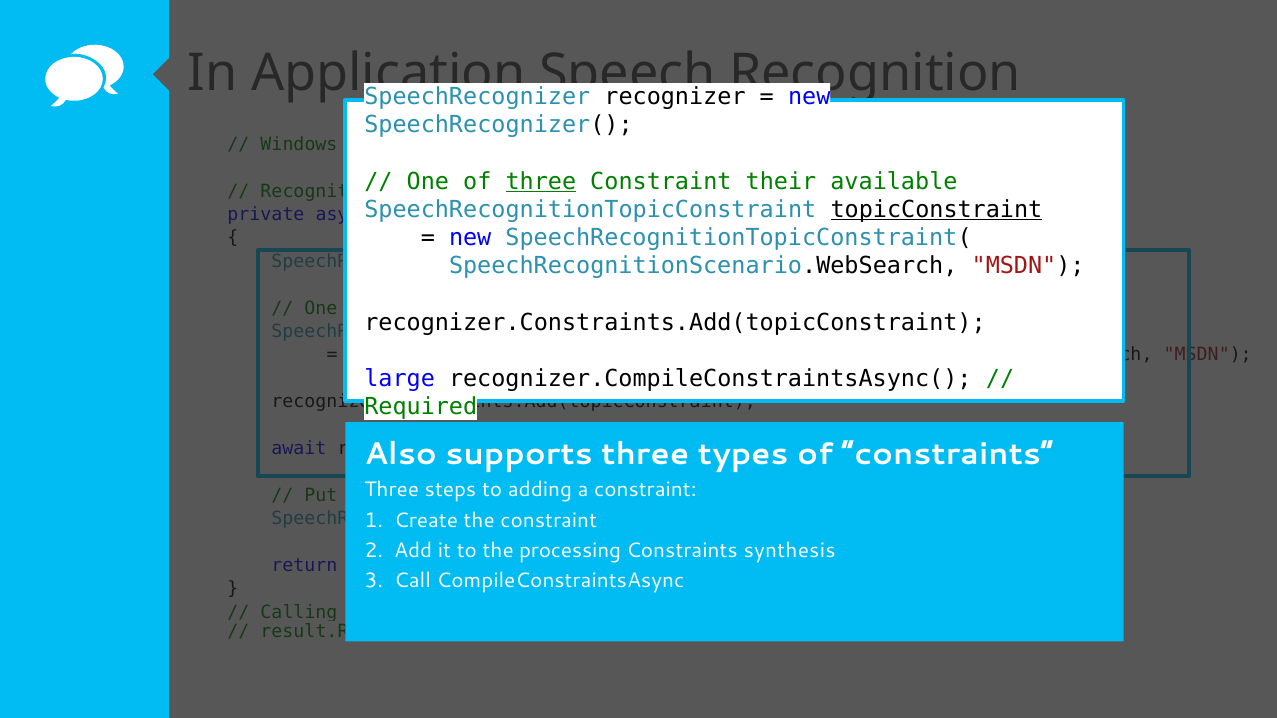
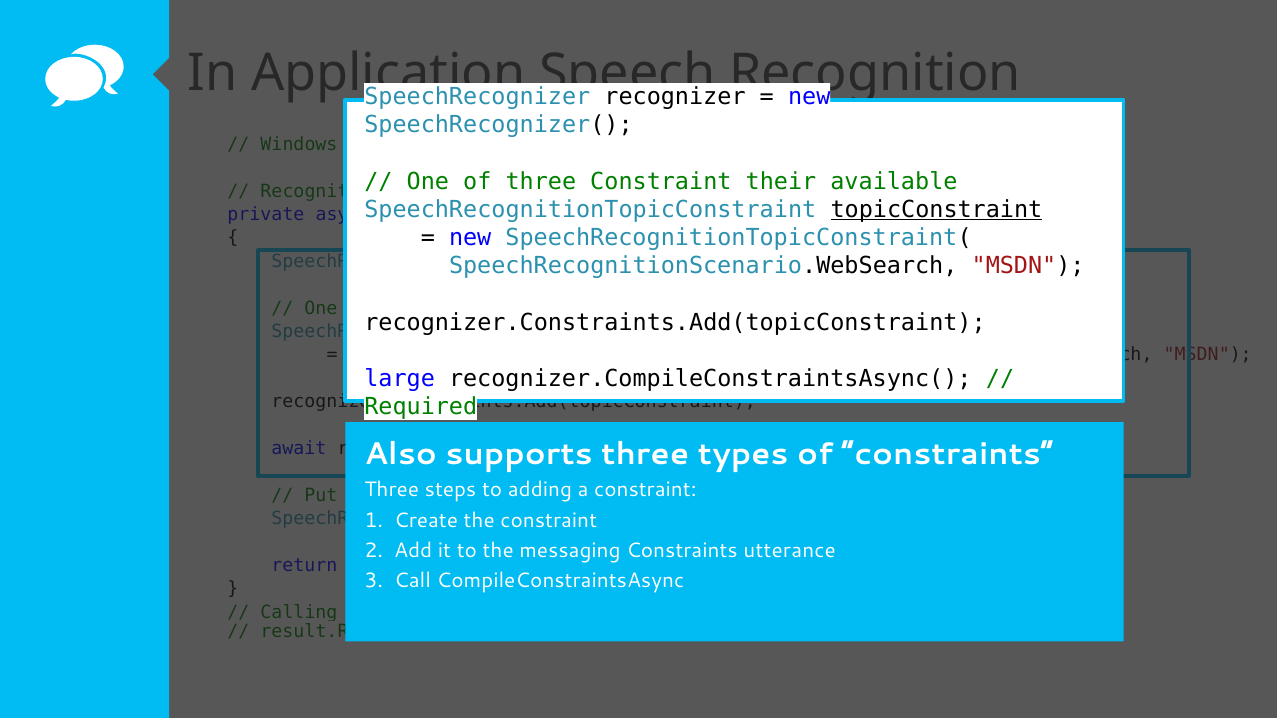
three underline: present -> none (541, 182)
processing: processing -> messaging (570, 551)
Constraints synthesis: synthesis -> utterance (790, 551)
